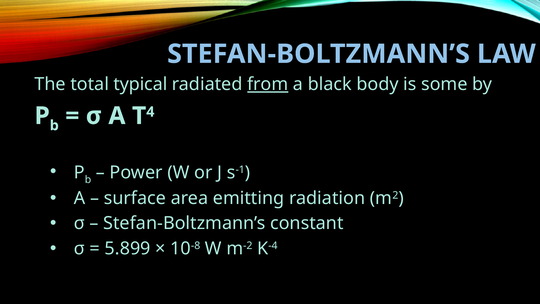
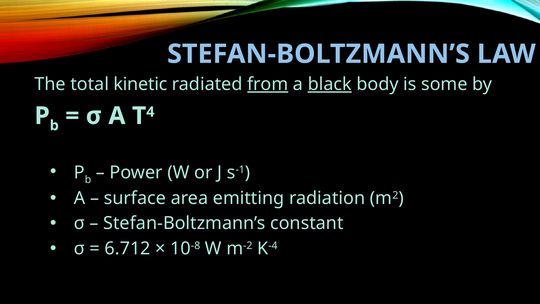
typical: typical -> kinetic (140, 84)
black underline: none -> present (330, 84)
5.899: 5.899 -> 6.712 (128, 248)
